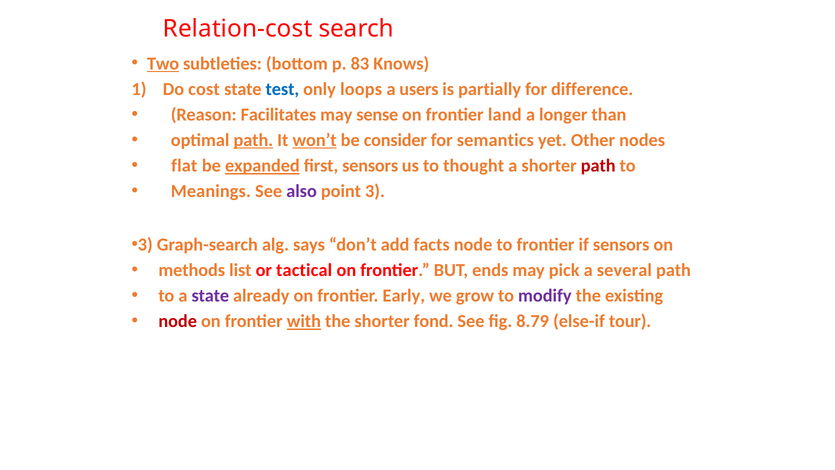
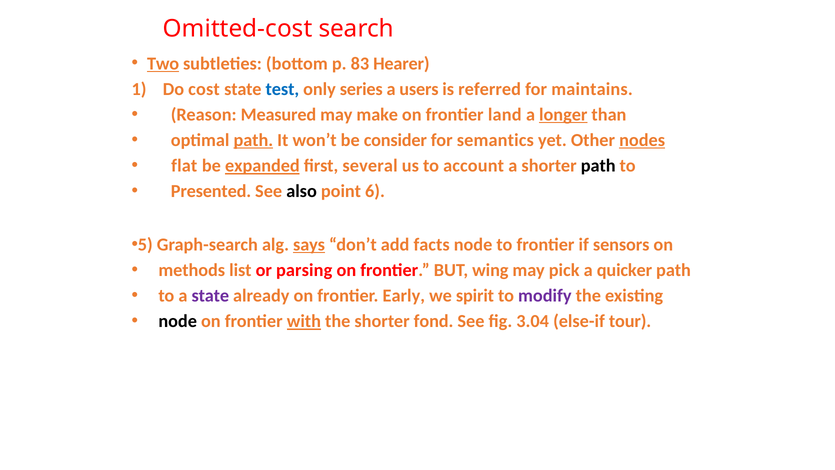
Relation-cost: Relation-cost -> Omitted-cost (238, 29)
Knows: Knows -> Hearer (401, 63)
loops: loops -> series (361, 89)
partially: partially -> referred (490, 89)
difference: difference -> maintains (592, 89)
Facilitates: Facilitates -> Measured (278, 115)
sense: sense -> make (377, 115)
longer underline: none -> present (563, 115)
won’t underline: present -> none (315, 140)
nodes underline: none -> present (642, 140)
first sensors: sensors -> several (370, 166)
thought: thought -> account (474, 166)
path colour: red -> black (598, 166)
Meanings: Meanings -> Presented (211, 191)
also colour: purple -> black (302, 191)
point 3: 3 -> 6 (375, 191)
3: 3 -> 5 (145, 244)
says underline: none -> present (309, 244)
tactical: tactical -> parsing (304, 270)
ends: ends -> wing (490, 270)
several: several -> quicker (624, 270)
grow: grow -> spirit (475, 296)
node colour: red -> black (178, 321)
8.79: 8.79 -> 3.04 (533, 321)
